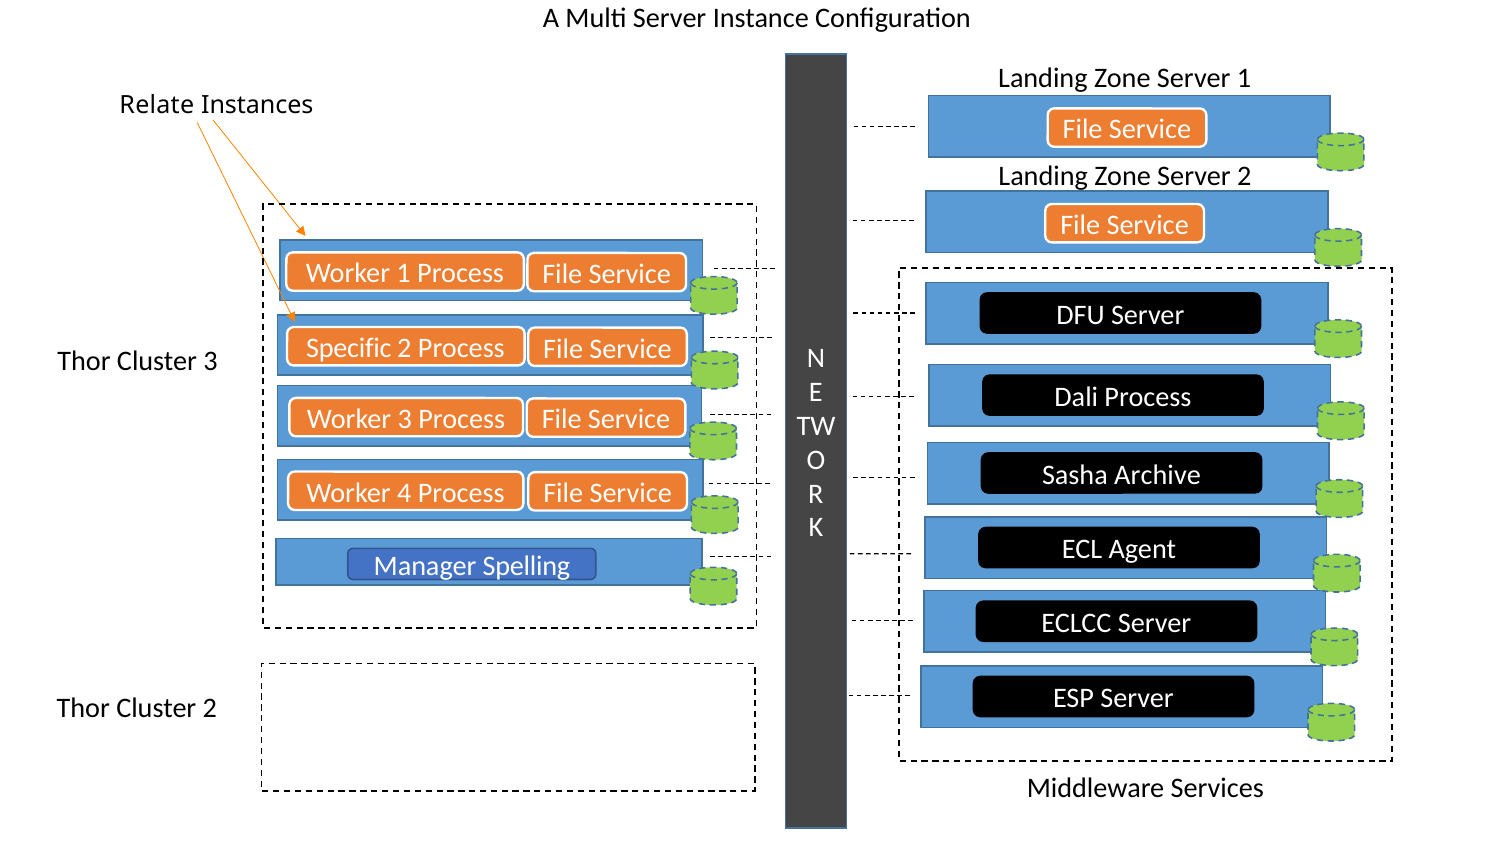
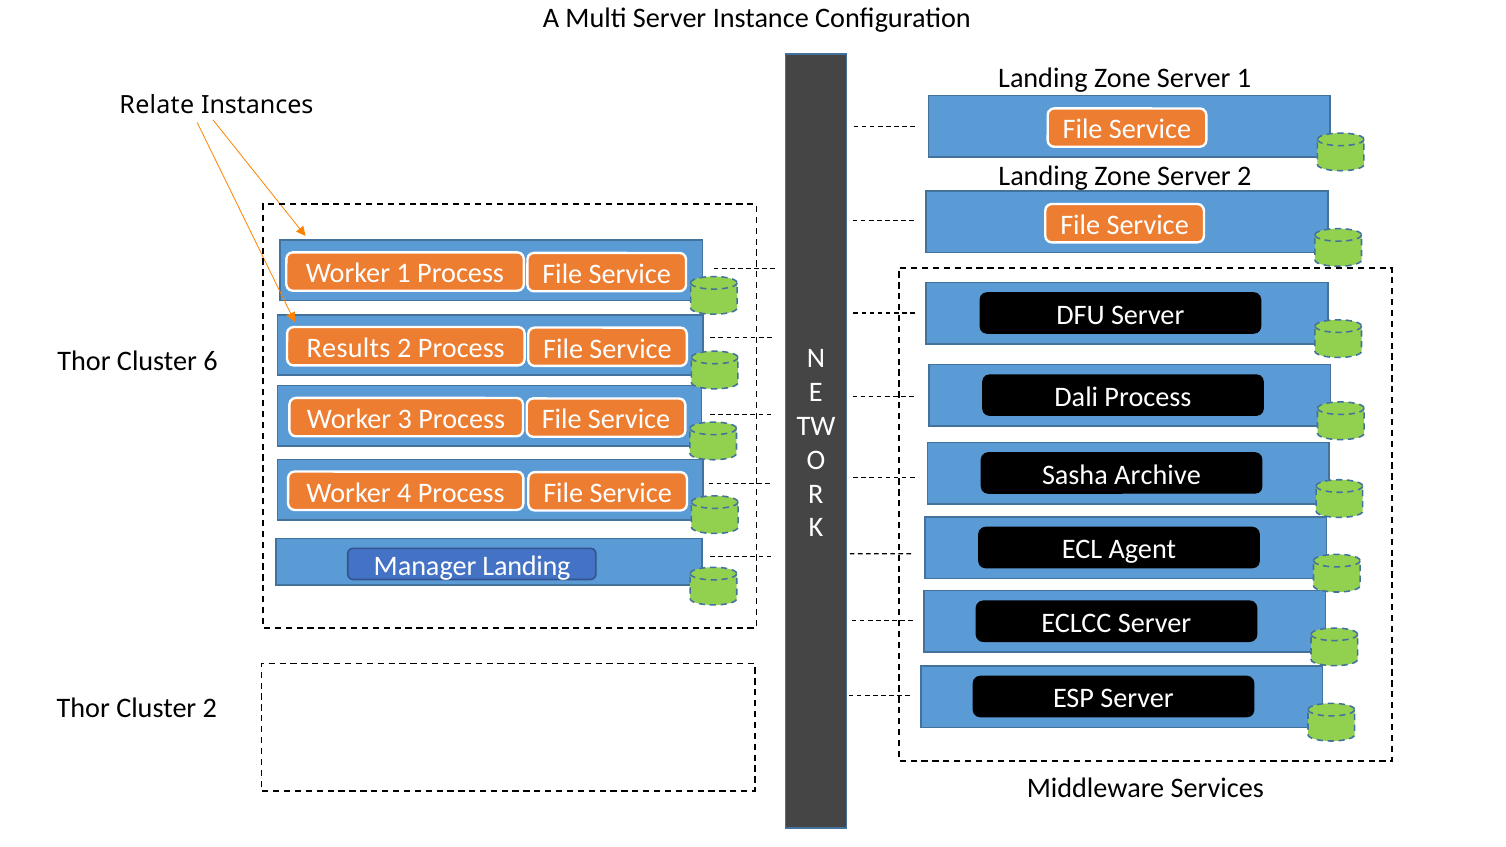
Specific: Specific -> Results (349, 348)
Cluster 3: 3 -> 6 (210, 361)
Manager Spelling: Spelling -> Landing (526, 566)
